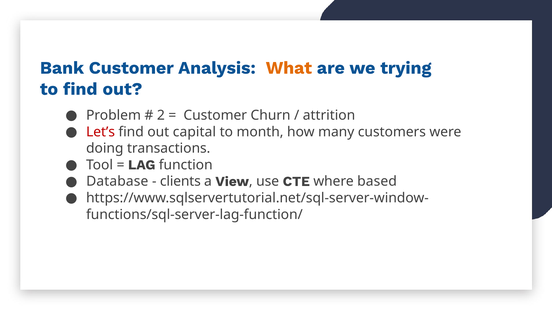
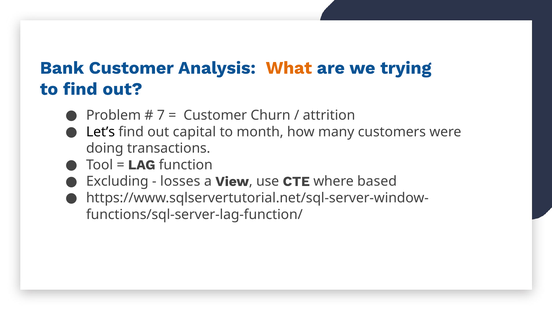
2: 2 -> 7 (161, 115)
Let’s colour: red -> black (101, 132)
Database: Database -> Excluding (117, 182)
clients: clients -> losses (180, 182)
